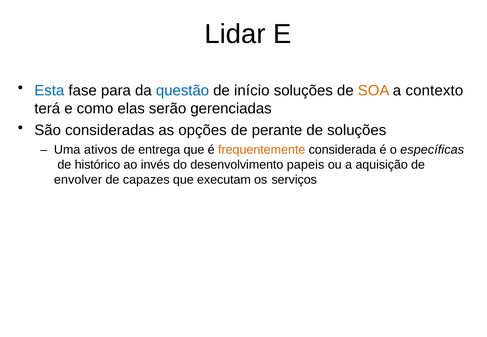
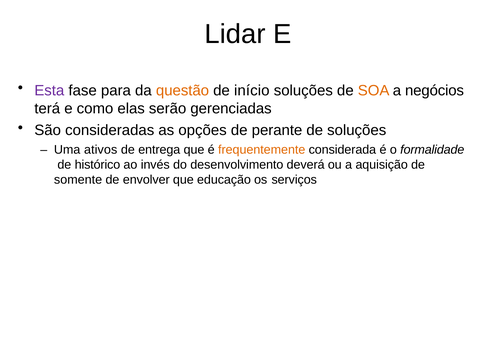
Esta colour: blue -> purple (49, 91)
questão colour: blue -> orange (183, 91)
contexto: contexto -> negócios (435, 91)
específicas: específicas -> formalidade (432, 150)
papeis: papeis -> deverá (306, 165)
envolver: envolver -> somente (78, 180)
capazes: capazes -> envolver (146, 180)
executam: executam -> educação (224, 180)
